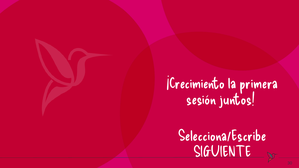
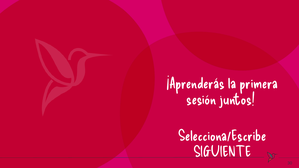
¡Crecimiento: ¡Crecimiento -> ¡Aprenderás (196, 84)
